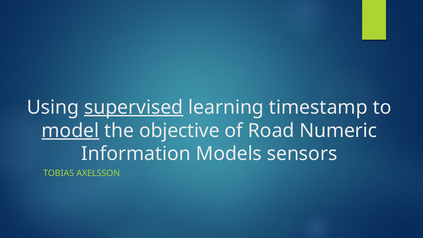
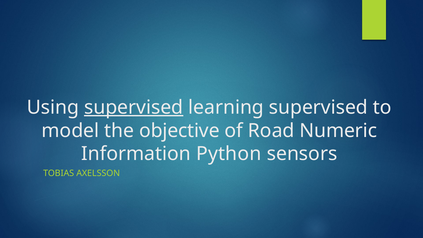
learning timestamp: timestamp -> supervised (318, 107)
model underline: present -> none (70, 131)
Models: Models -> Python (229, 154)
